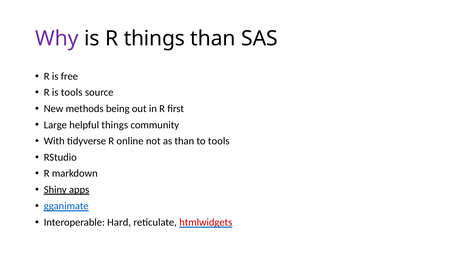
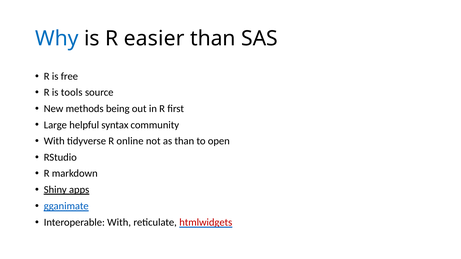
Why colour: purple -> blue (57, 39)
R things: things -> easier (154, 39)
helpful things: things -> syntax (115, 125)
to tools: tools -> open (219, 141)
Interoperable Hard: Hard -> With (119, 223)
